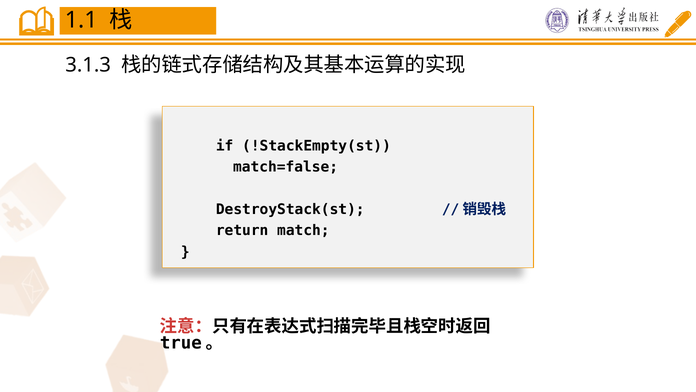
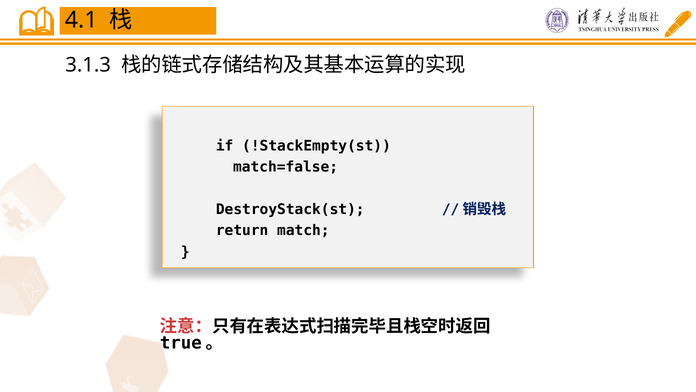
1.1: 1.1 -> 4.1 (81, 20)
